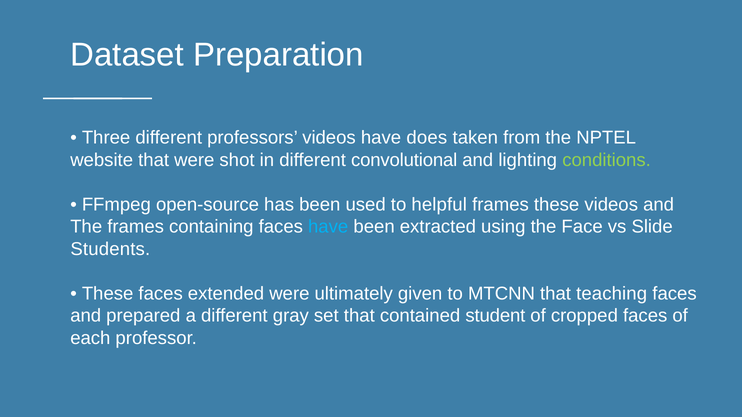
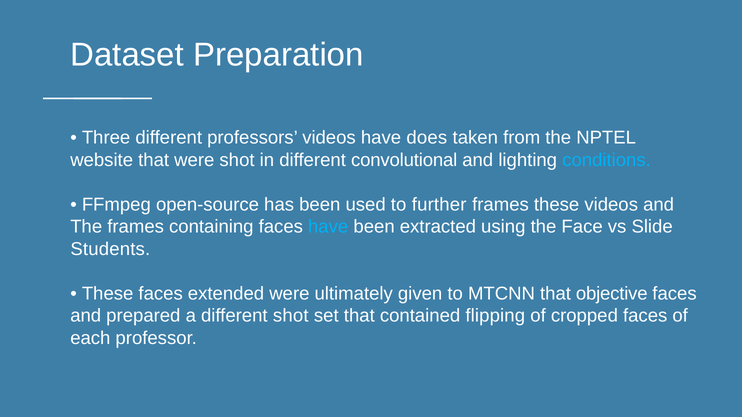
conditions colour: light green -> light blue (607, 160)
helpful: helpful -> further (439, 205)
teaching: teaching -> objective (612, 294)
different gray: gray -> shot (291, 316)
student: student -> flipping (495, 316)
